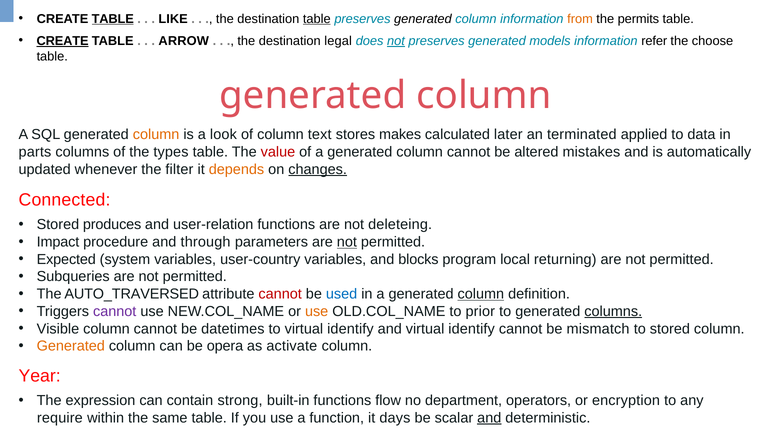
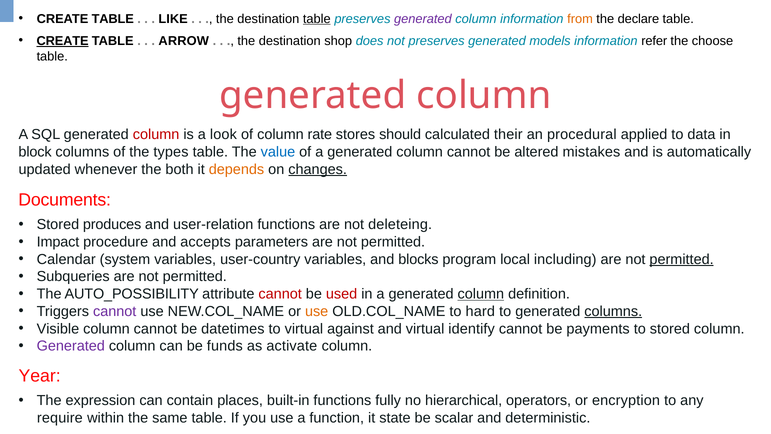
TABLE underline: present -> none (113, 19)
generated colour: black -> purple (423, 19)
permits: permits -> declare (638, 19)
legal: legal -> shop (338, 41)
not underline: present -> none (396, 41)
column colour: orange -> red (156, 135)
text: text -> rate (320, 135)
makes: makes -> should (400, 135)
later: later -> their (508, 135)
terminated: terminated -> procedural (582, 135)
parts: parts -> block (35, 152)
value colour: red -> blue (278, 152)
filter: filter -> both (180, 169)
Connected: Connected -> Documents (65, 200)
through: through -> accepts (206, 242)
not underline: present -> none (347, 242)
Expected: Expected -> Calendar (66, 259)
returning: returning -> including (565, 259)
permitted underline: none -> present (682, 259)
AUTO_TRAVERSED: AUTO_TRAVERSED -> AUTO_POSSIBILITY (132, 294)
used colour: blue -> red (342, 294)
prior: prior -> hard (480, 311)
to virtual identify: identify -> against (350, 329)
mismatch: mismatch -> payments (598, 329)
Generated colour: orange -> purple (71, 346)
opera: opera -> funds (225, 346)
strong: strong -> places (240, 400)
flow: flow -> fully (388, 400)
department: department -> hierarchical (464, 400)
days: days -> state (395, 418)
and underline: present -> none (489, 418)
